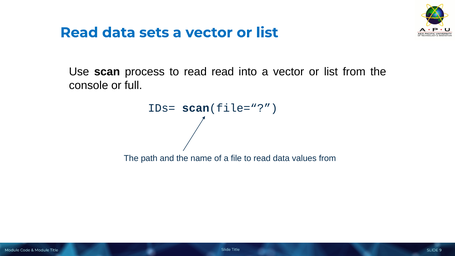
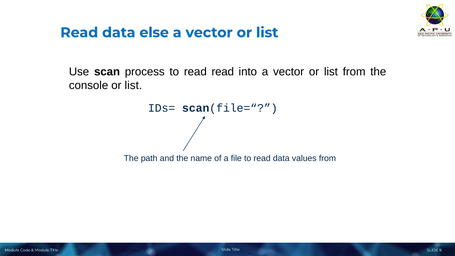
sets: sets -> else (154, 33)
console or full: full -> list (133, 85)
